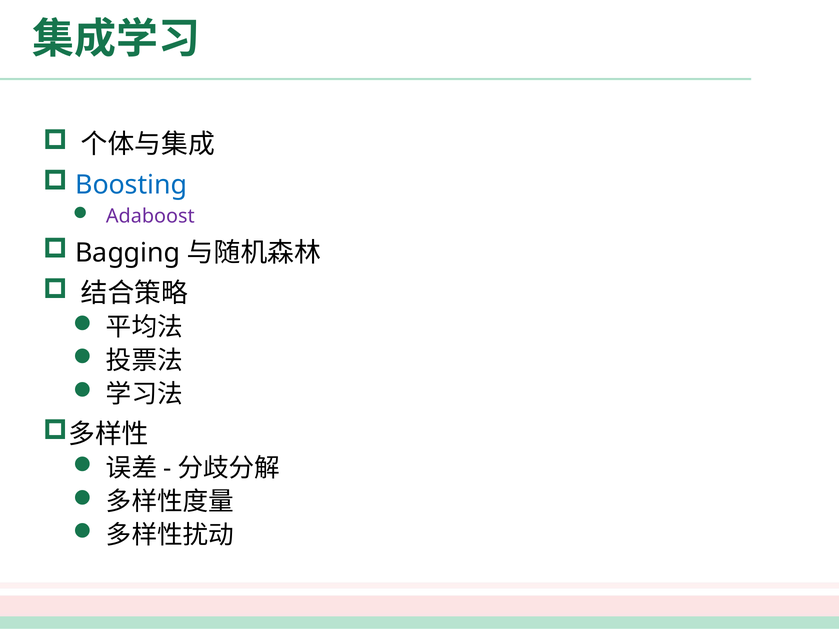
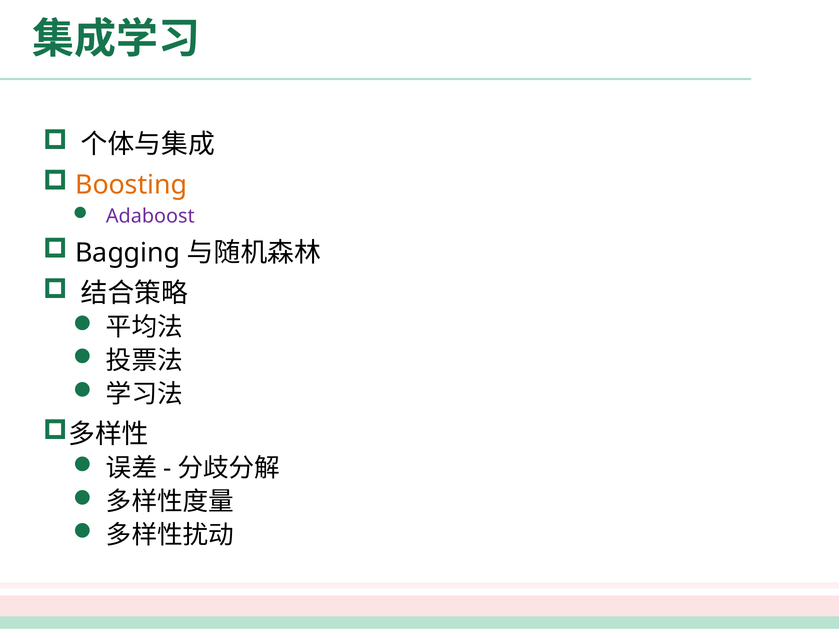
Boosting colour: blue -> orange (131, 185)
